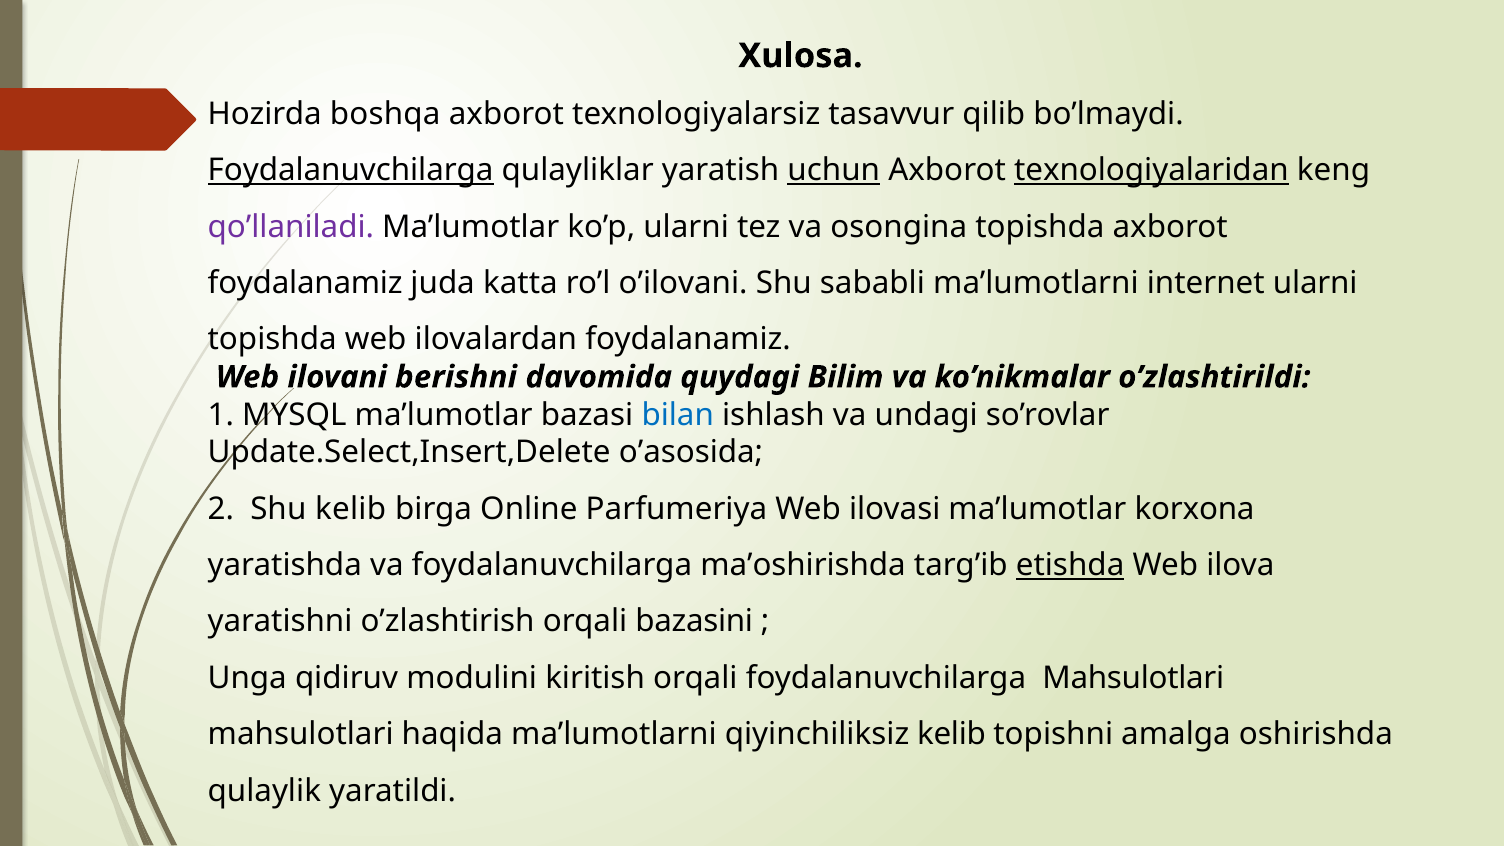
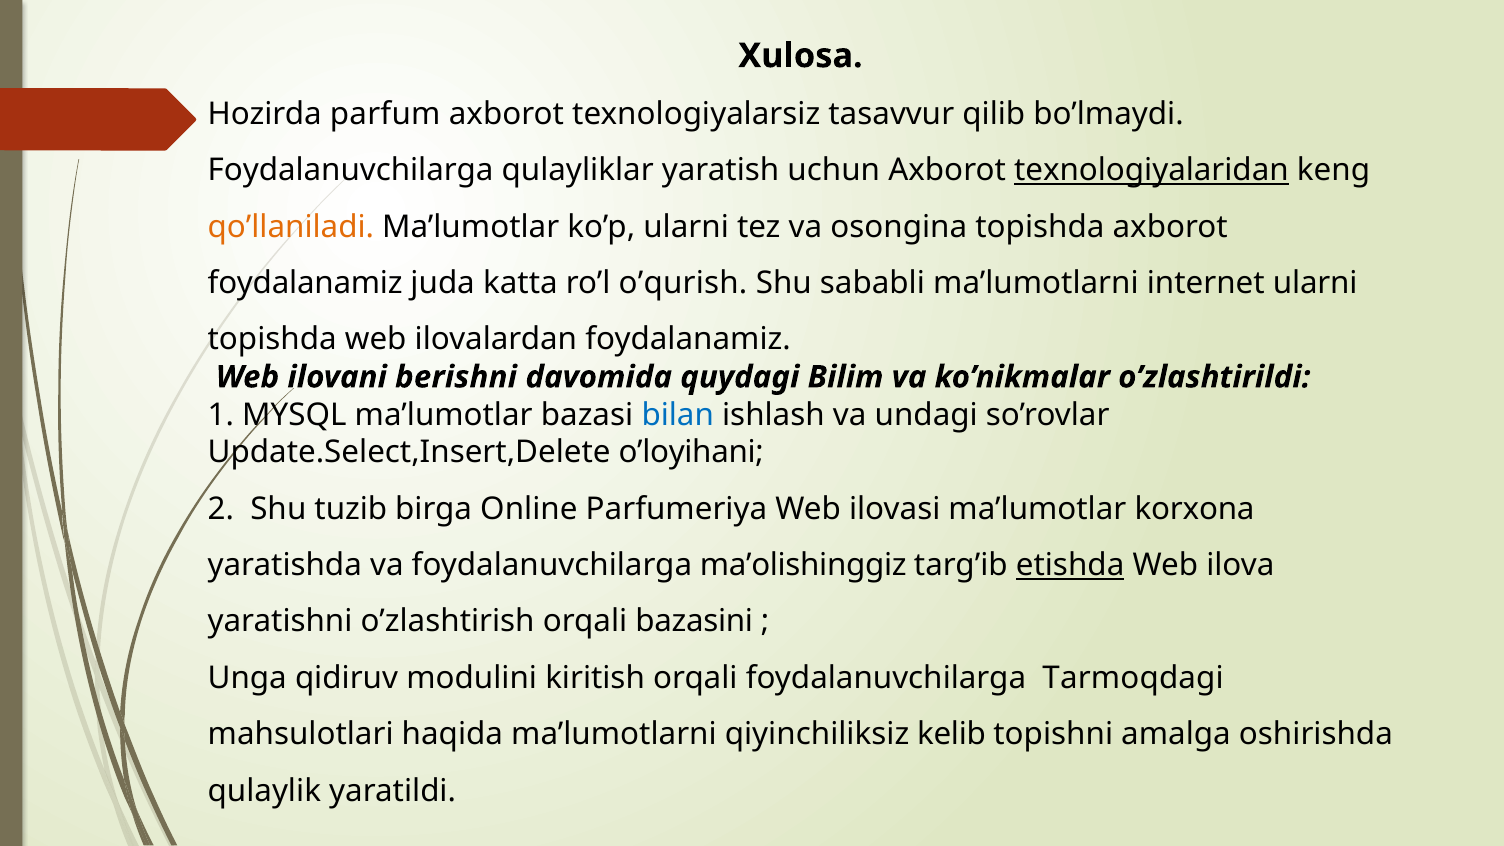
boshqa: boshqa -> parfum (385, 114)
Foydalanuvchilarga underline: present -> none (351, 170)
uchun underline: present -> none (834, 170)
qo’llaniladi colour: purple -> orange (291, 227)
o’ilovani: o’ilovani -> o’qurish (683, 283)
o’asosida: o’asosida -> o’loyihani (691, 452)
Shu kelib: kelib -> tuzib (351, 509)
ma’oshirishda: ma’oshirishda -> ma’olishinggiz (803, 565)
foydalanuvchilarga Mahsulotlari: Mahsulotlari -> Tarmoqdagi (1133, 678)
